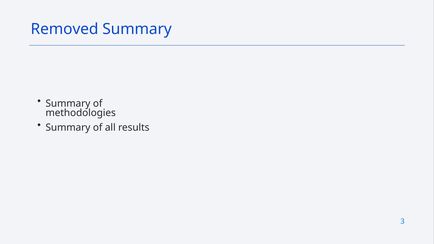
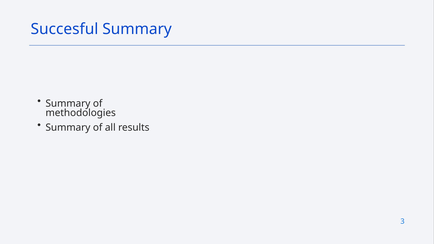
Removed: Removed -> Succesful (65, 29)
